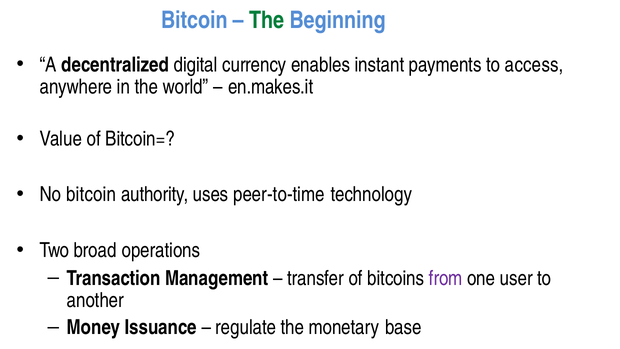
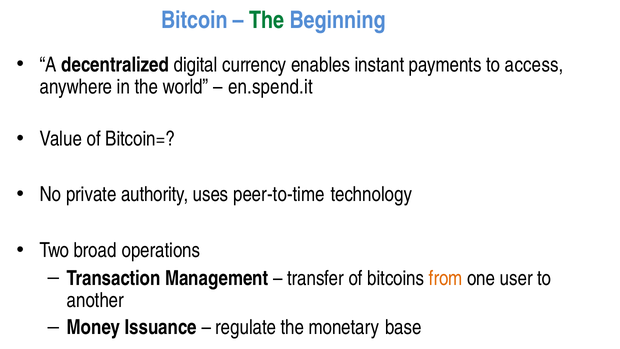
en.makes.it: en.makes.it -> en.spend.it (270, 87)
No bitcoin: bitcoin -> private (91, 194)
from colour: purple -> orange (446, 278)
